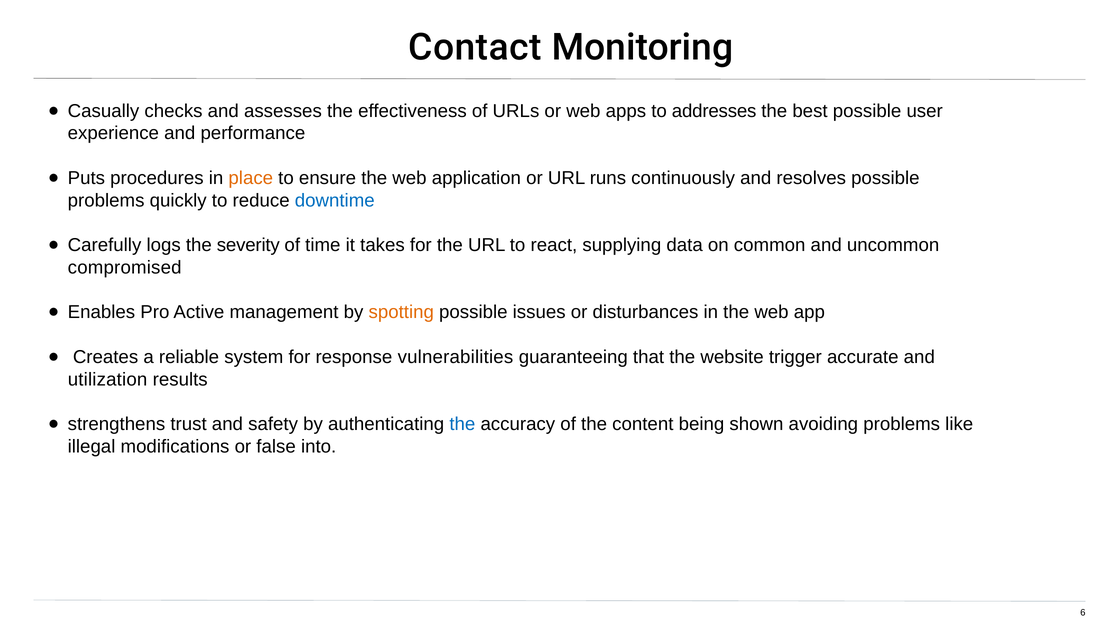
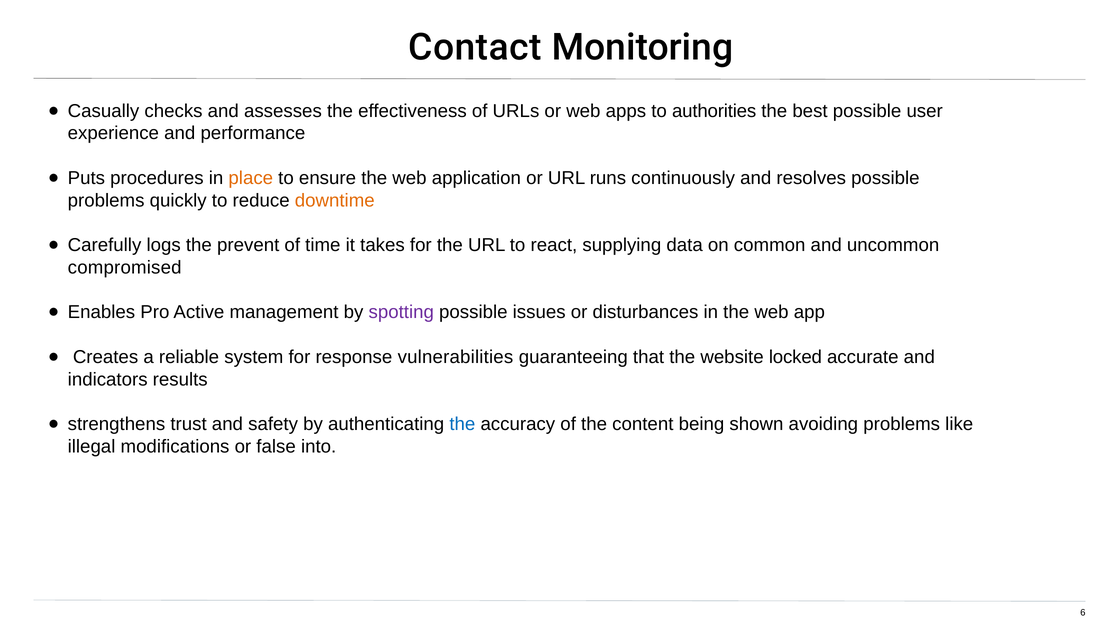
addresses: addresses -> authorities (714, 111)
downtime colour: blue -> orange (335, 201)
severity: severity -> prevent (248, 245)
spotting colour: orange -> purple (401, 313)
trigger: trigger -> locked (795, 357)
utilization: utilization -> indicators (108, 380)
